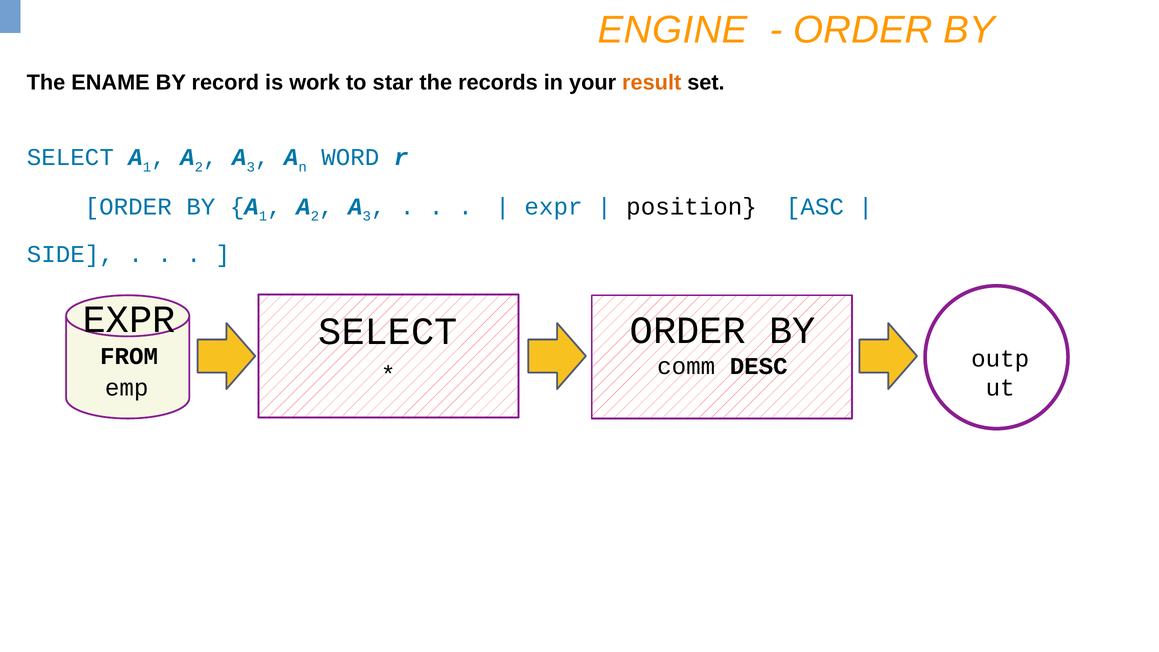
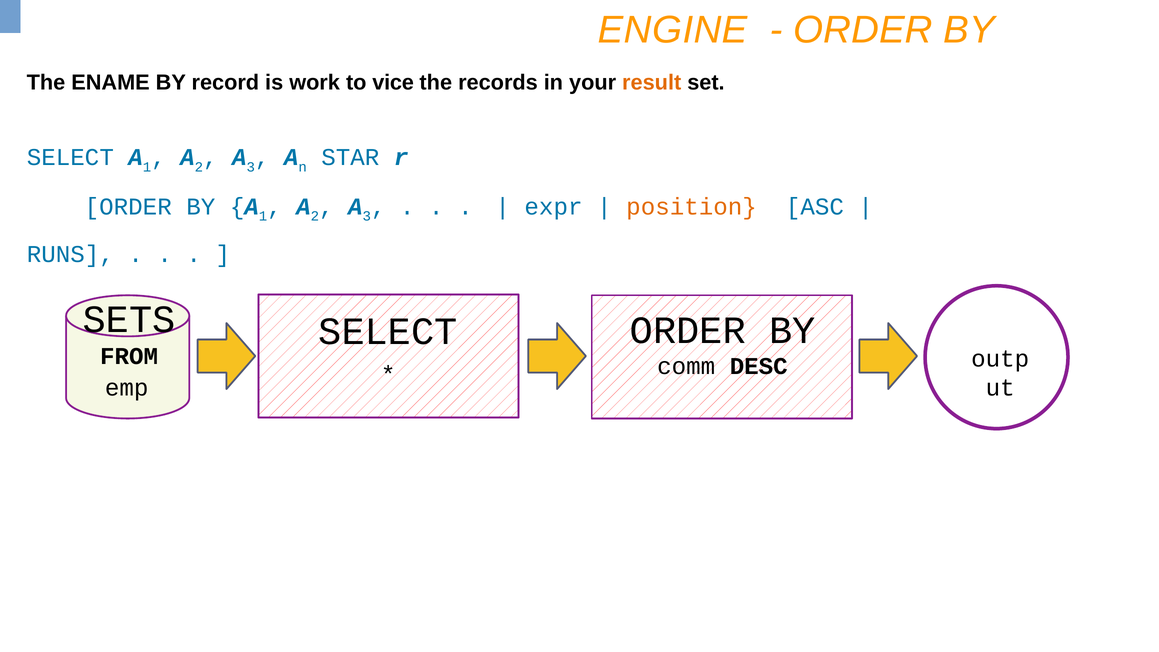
star: star -> vice (393, 83)
WORD: WORD -> STAR (350, 157)
position colour: black -> orange (692, 207)
SIDE: SIDE -> RUNS (70, 254)
EXPR: EXPR -> SETS (129, 320)
